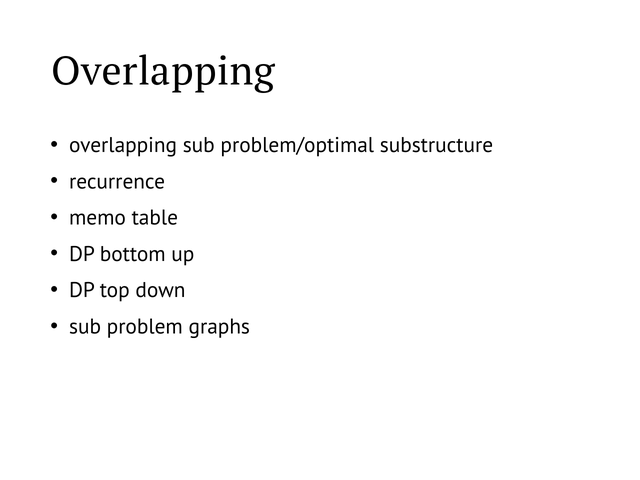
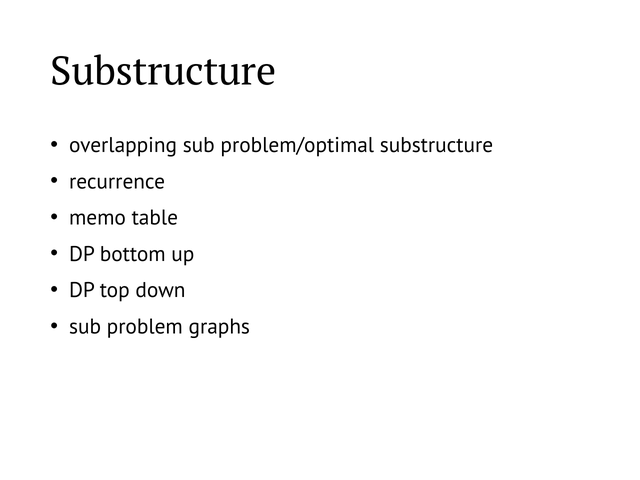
Overlapping: Overlapping -> Substructure (163, 72)
